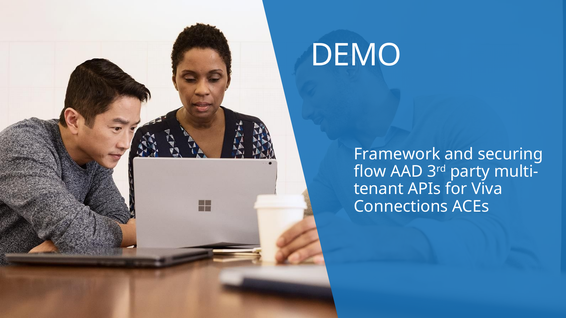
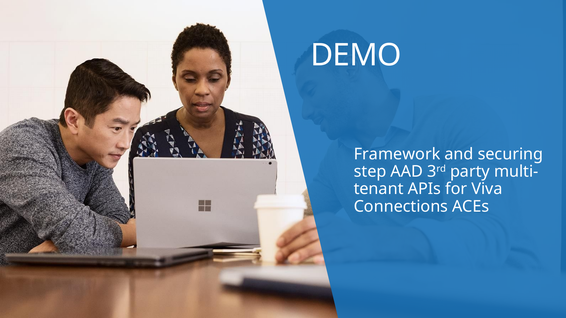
flow: flow -> step (370, 172)
